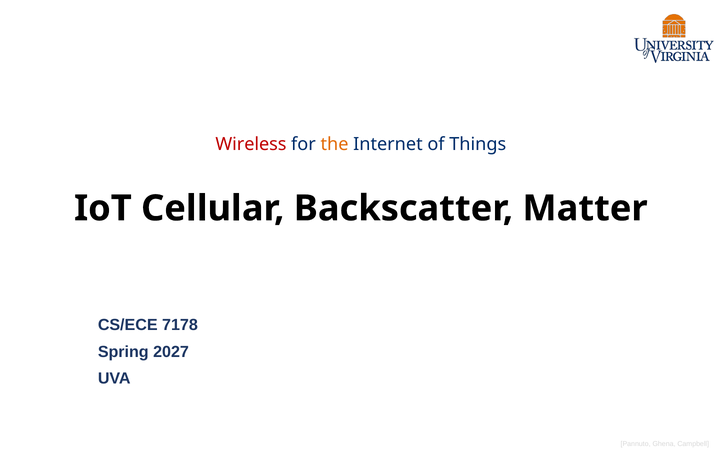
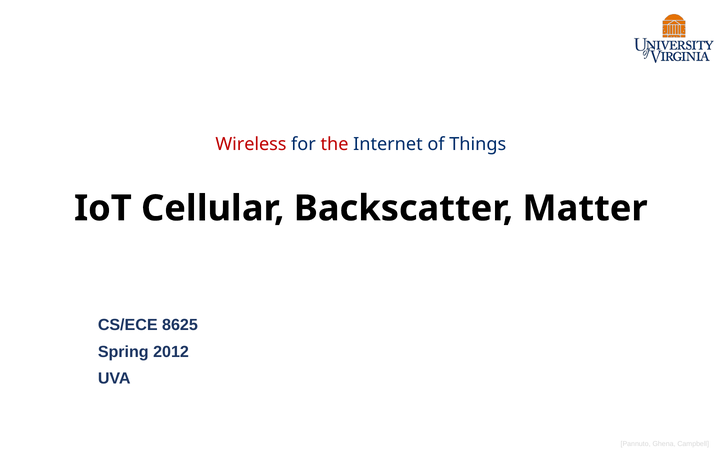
the colour: orange -> red (335, 144)
7178: 7178 -> 8625 (180, 325)
2027: 2027 -> 2012 (171, 352)
